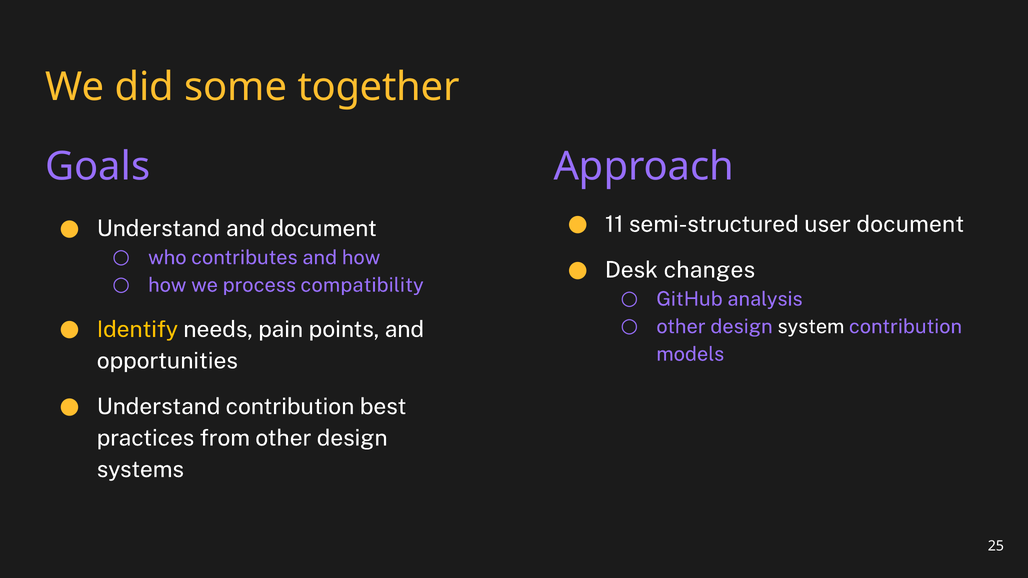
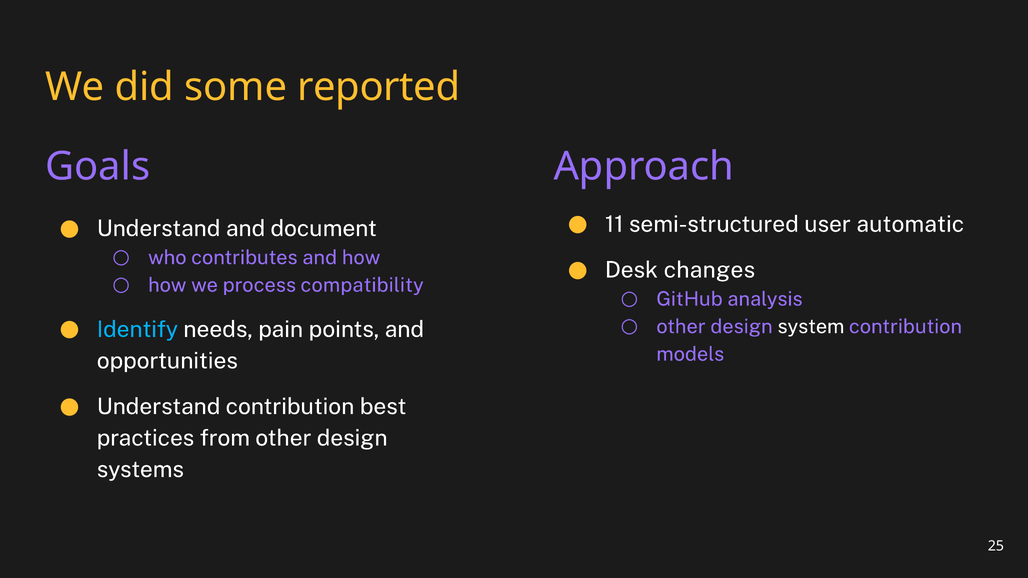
together: together -> reported (379, 87)
user document: document -> automatic (910, 224)
Identify colour: yellow -> light blue (137, 330)
